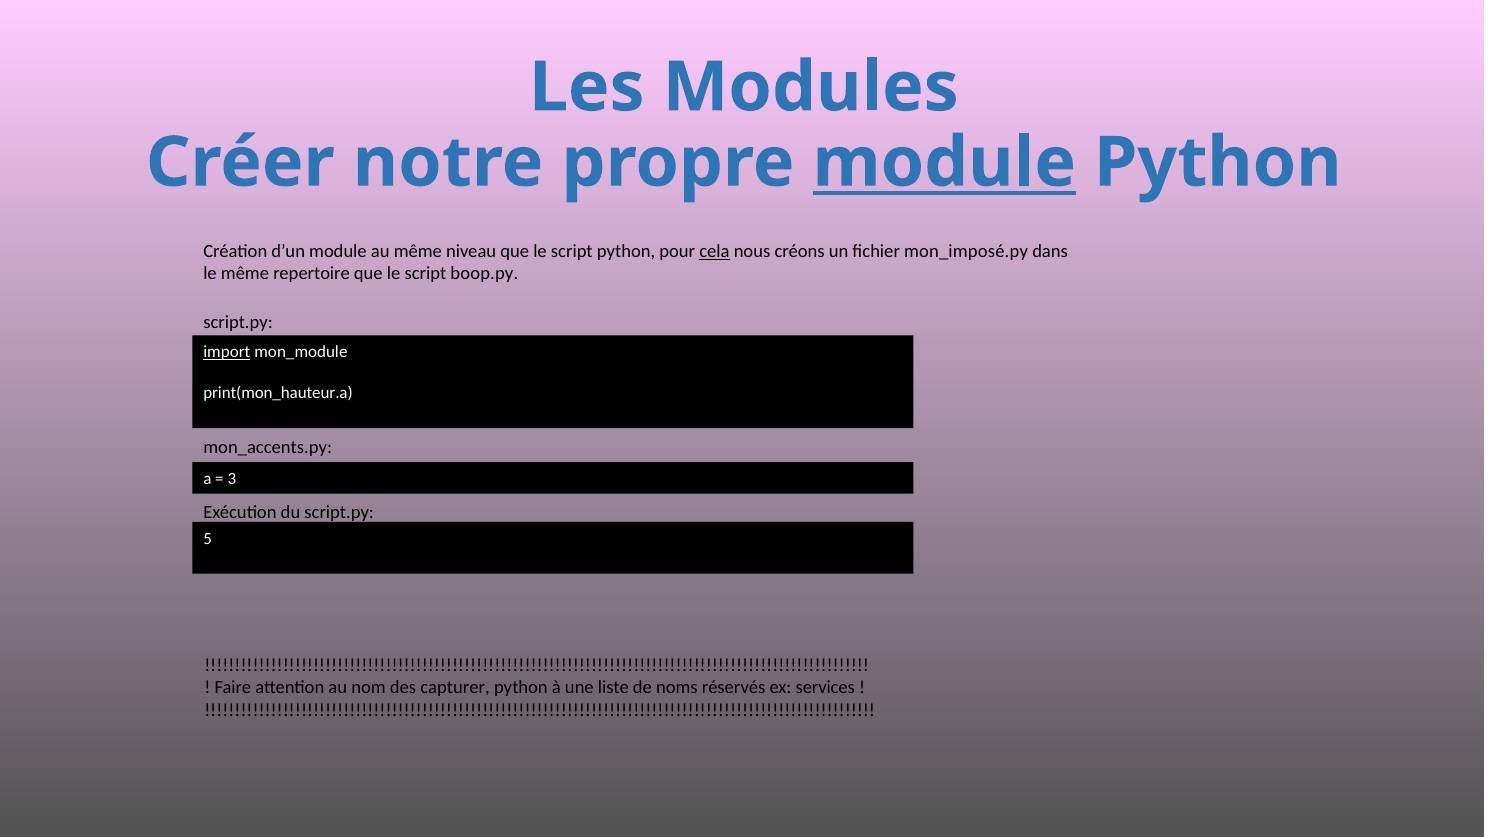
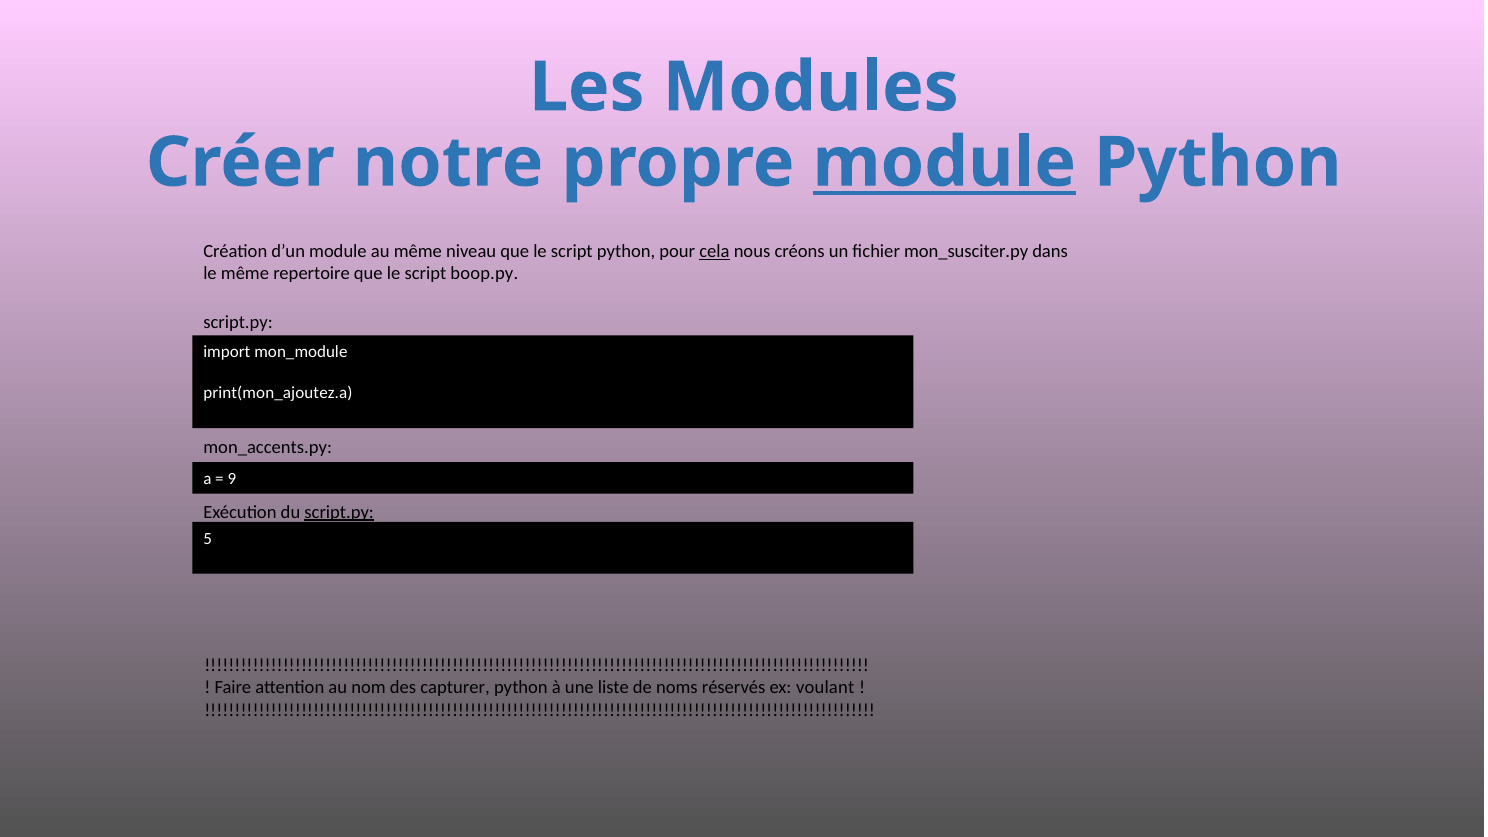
mon_imposé.py: mon_imposé.py -> mon_susciter.py (966, 251)
import underline: present -> none (227, 352)
print(mon_hauteur.a: print(mon_hauteur.a -> print(mon_ajoutez.a (278, 393)
3: 3 -> 9 (232, 479)
script.py underline: none -> present (339, 512)
services: services -> voulant (825, 688)
